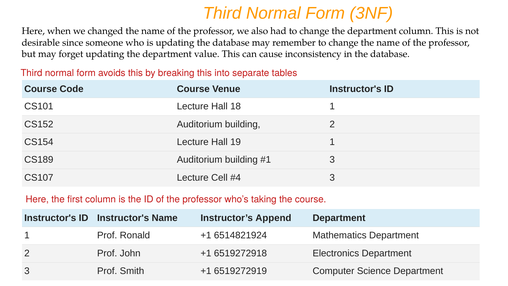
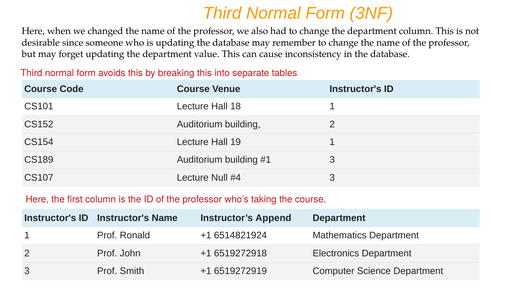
Cell: Cell -> Null (219, 177)
